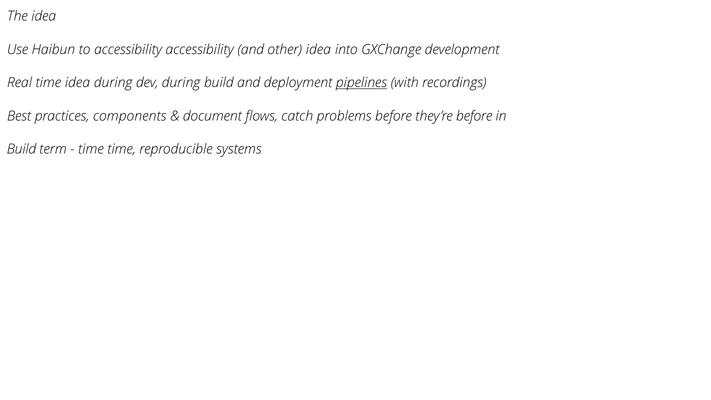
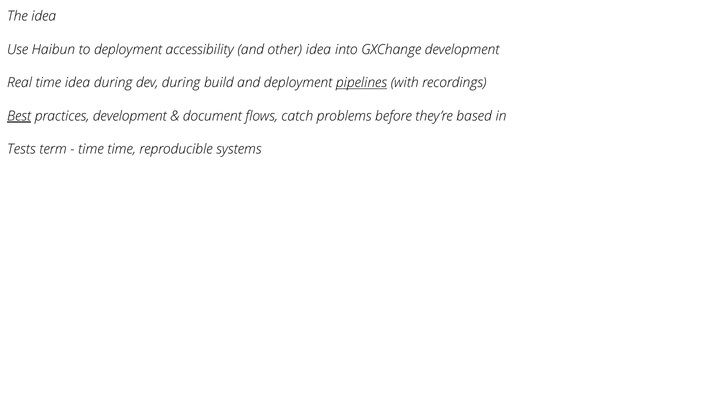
to accessibility: accessibility -> deployment (128, 50)
Best underline: none -> present (19, 116)
practices components: components -> development (130, 116)
they’re before: before -> based (474, 116)
Build: Build -> Tests (21, 149)
